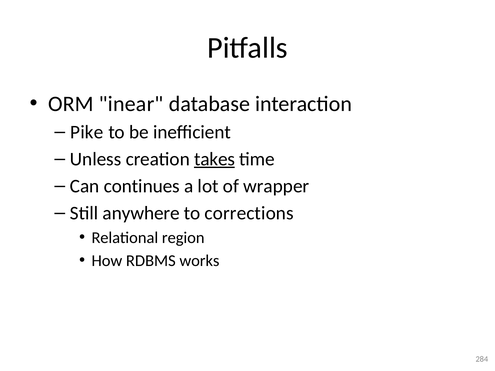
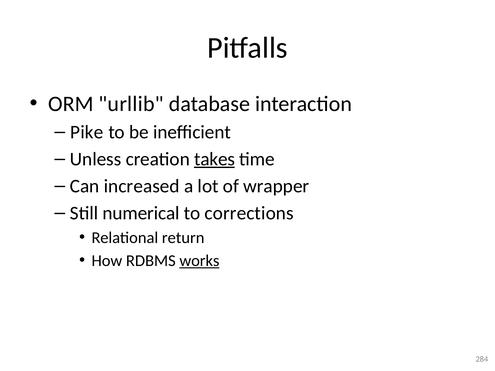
inear: inear -> urllib (131, 104)
continues: continues -> increased (142, 186)
anywhere: anywhere -> numerical (141, 213)
region: region -> return (183, 238)
works underline: none -> present (199, 261)
